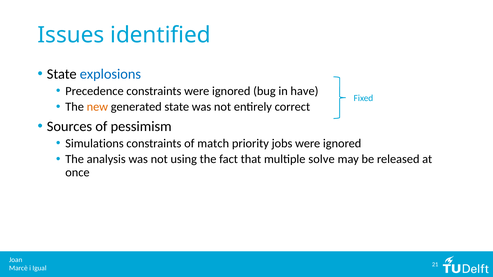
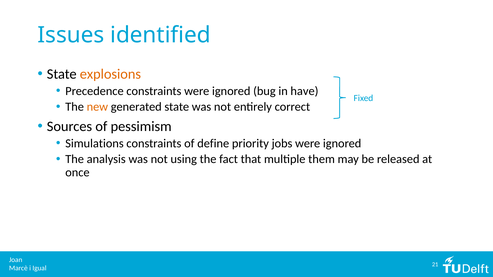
explosions colour: blue -> orange (110, 74)
match: match -> define (213, 143)
solve: solve -> them (322, 159)
